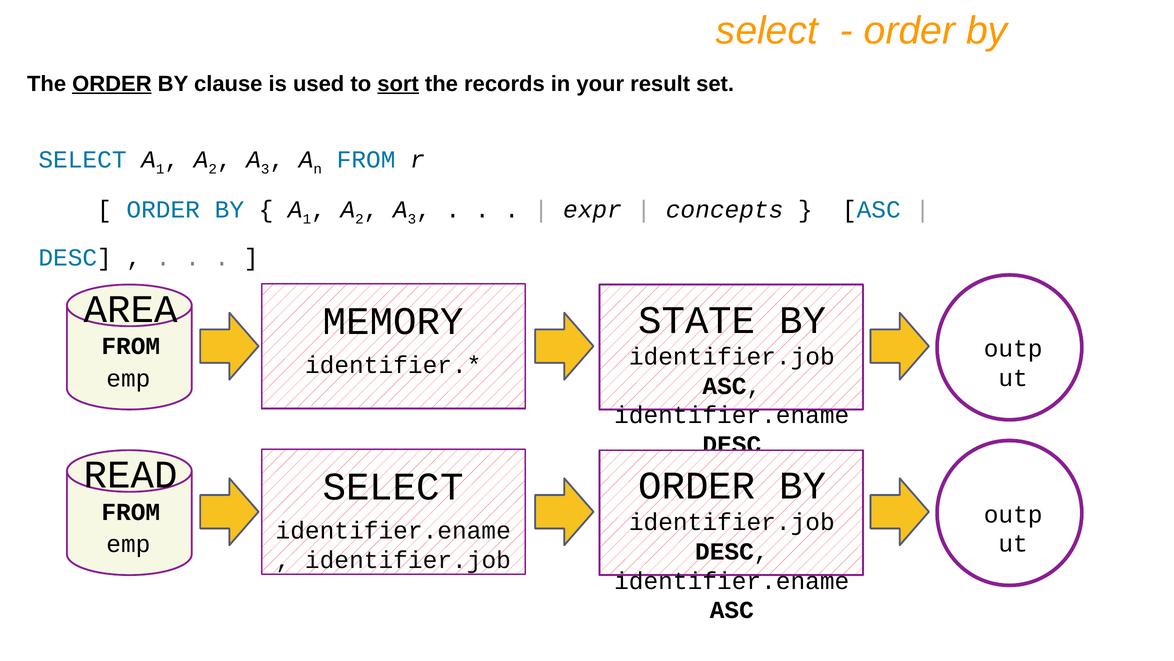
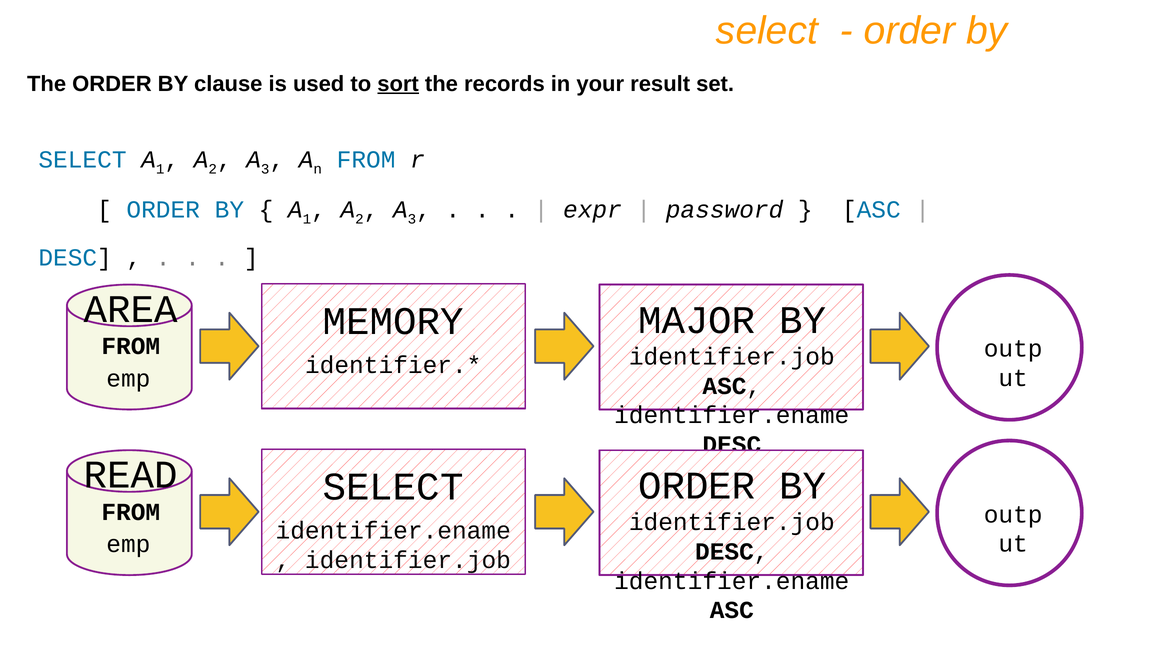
ORDER underline: present -> none (112, 84)
concepts: concepts -> password (725, 210)
STATE: STATE -> MAJOR (697, 320)
